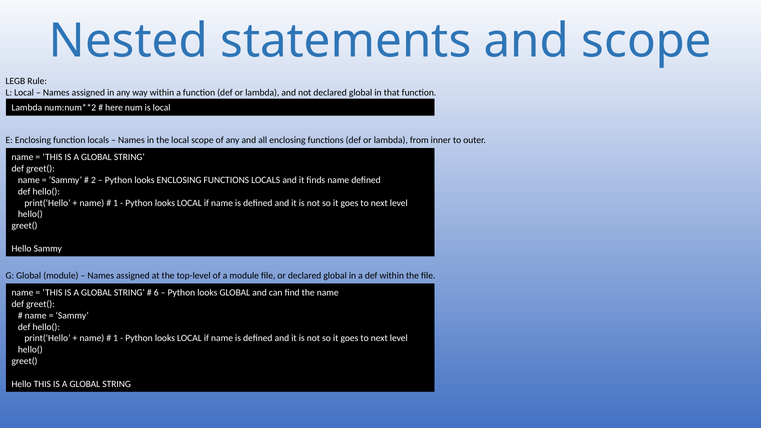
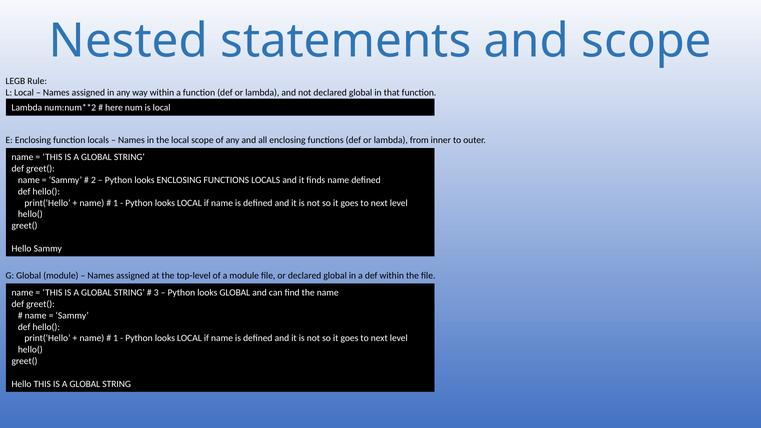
6: 6 -> 3 (156, 293)
